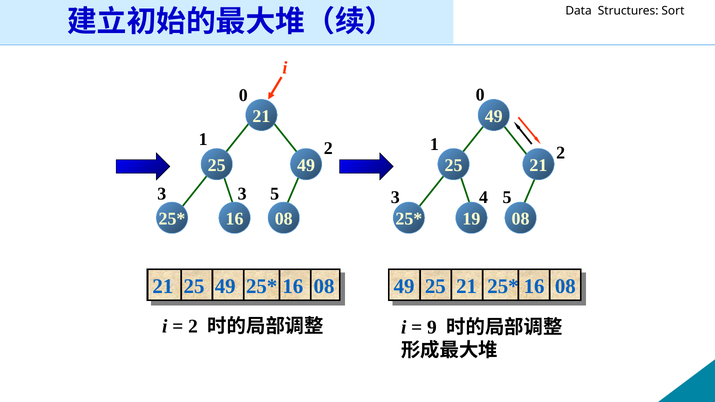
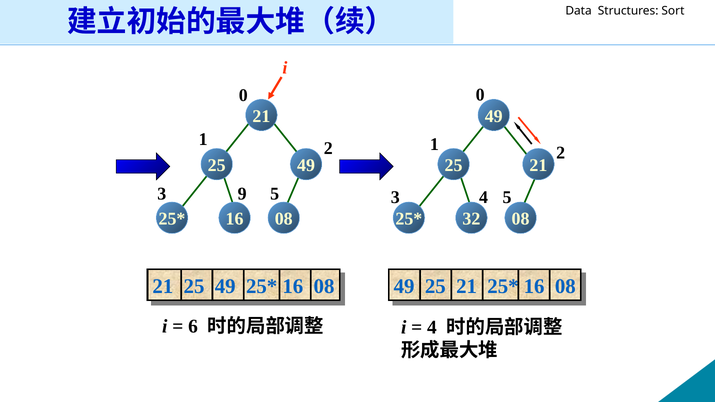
3: 3 -> 9 (242, 194)
19: 19 -> 32 (471, 219)
2: 2 -> 6 (193, 327)
9: 9 -> 4 (432, 327)
